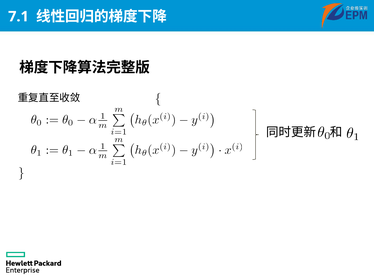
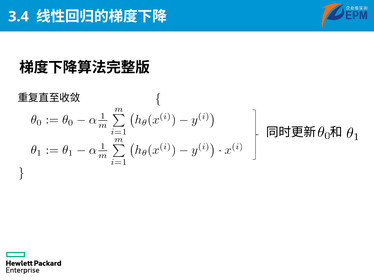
7.1: 7.1 -> 3.4 (18, 17)
